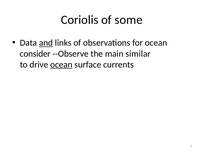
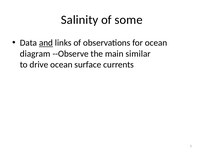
Coriolis: Coriolis -> Salinity (80, 20)
consider: consider -> diagram (35, 54)
ocean underline: present -> none (61, 65)
